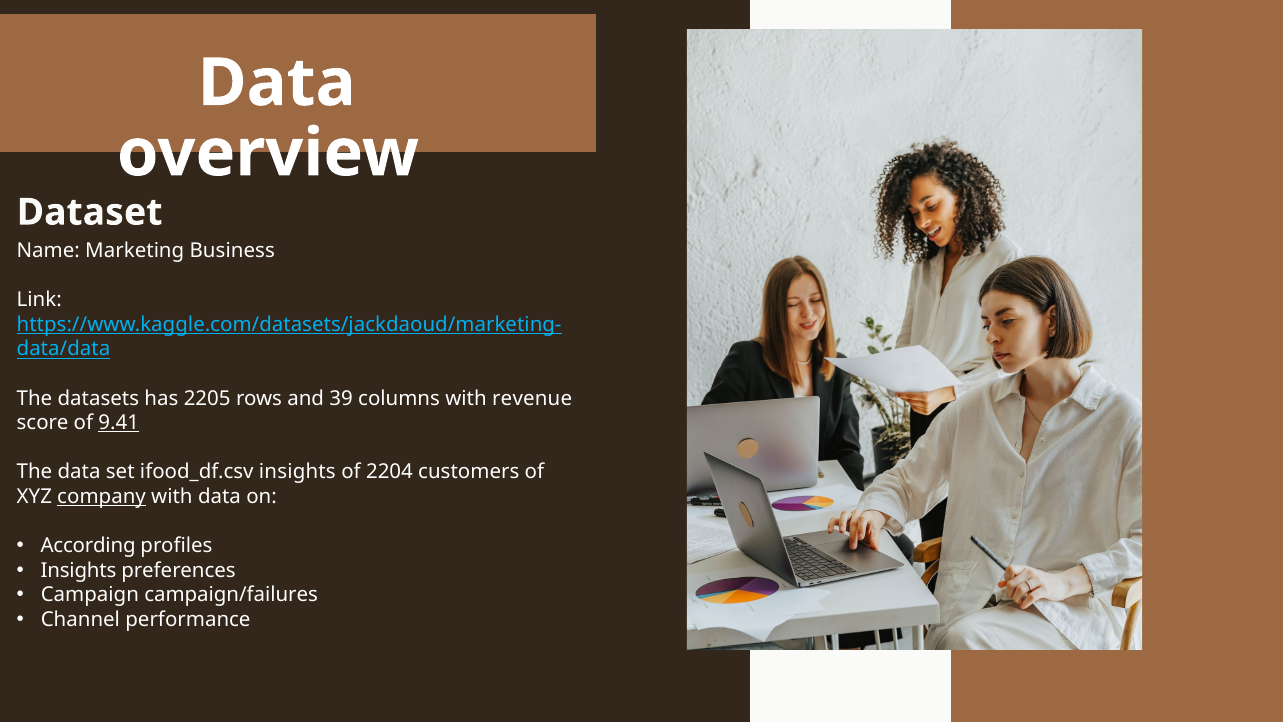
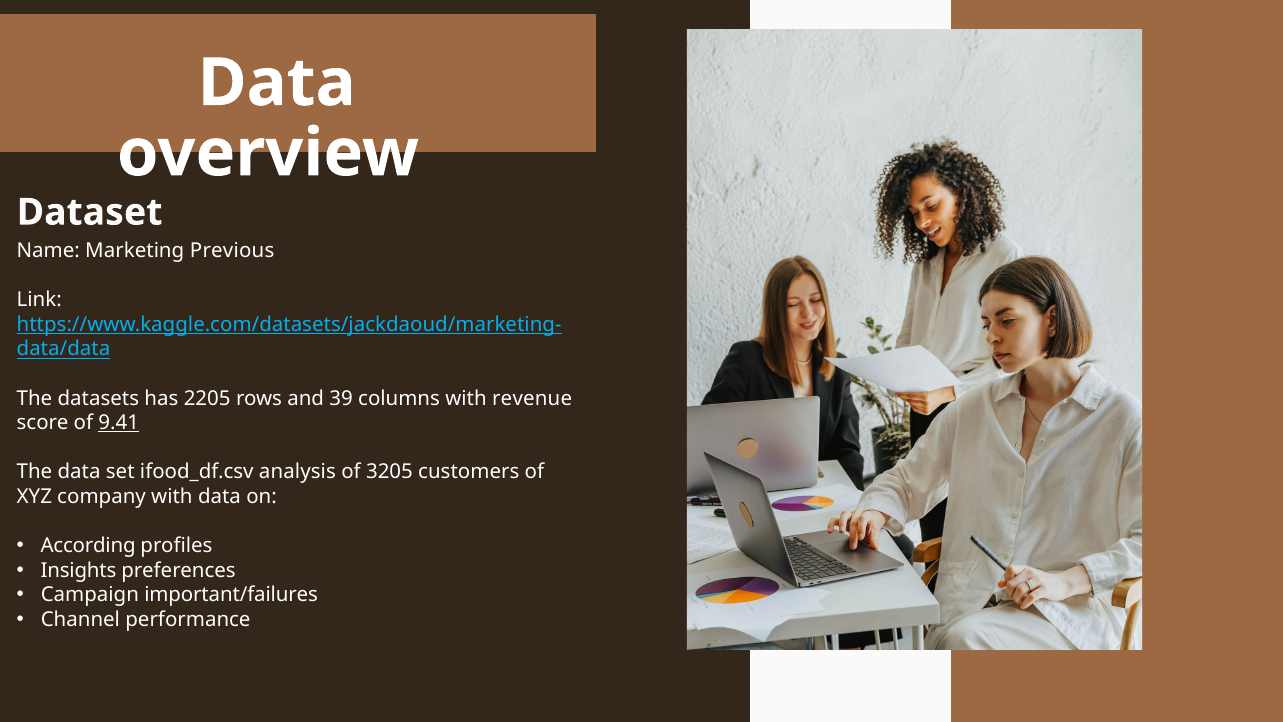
Business: Business -> Previous (232, 251)
ifood_df.csv insights: insights -> analysis (297, 472)
2204: 2204 -> 3205 (390, 472)
company underline: present -> none (102, 496)
campaign/failures: campaign/failures -> important/failures (231, 595)
